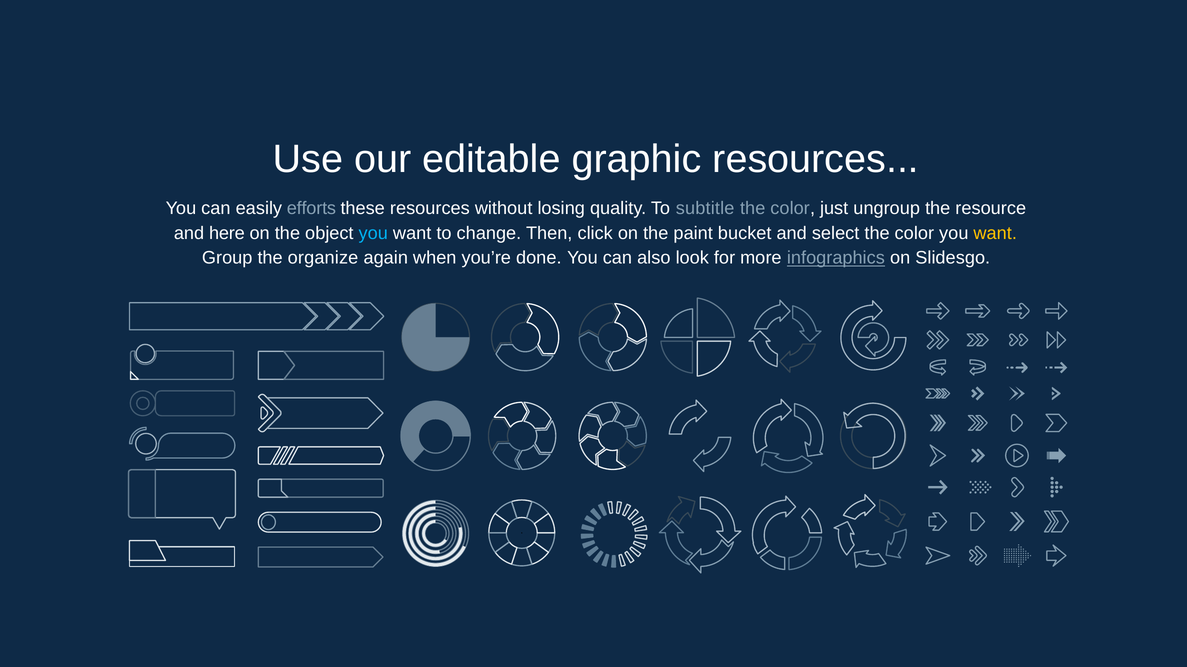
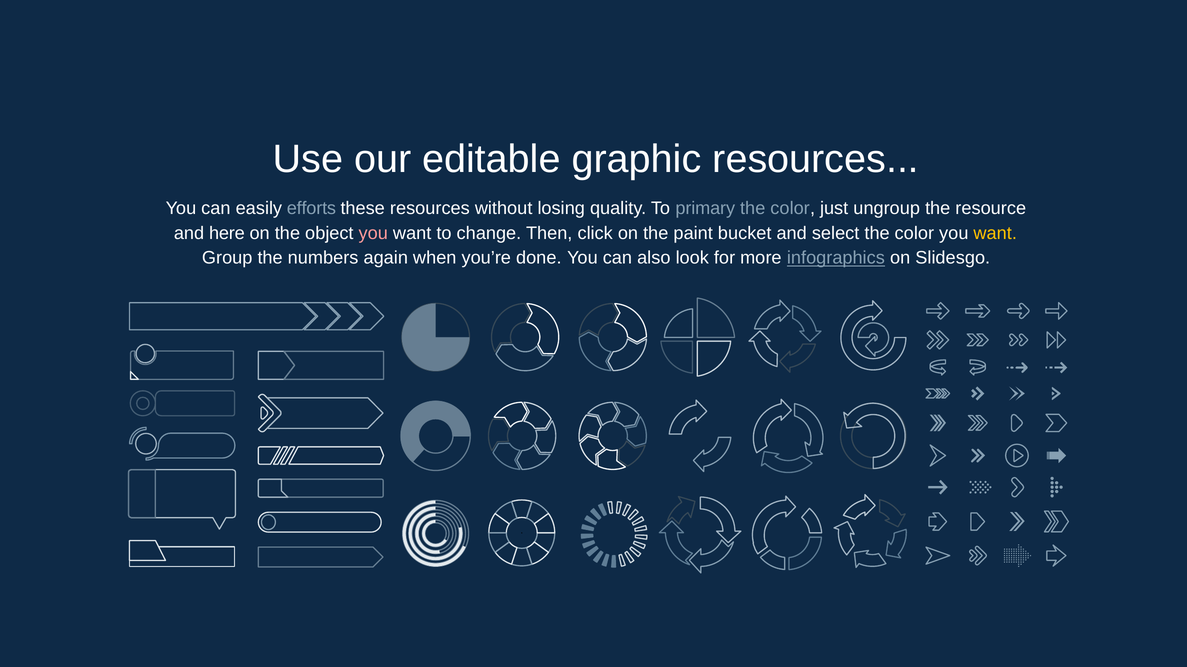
subtitle: subtitle -> primary (705, 208)
you colour: light blue -> pink (373, 233)
organize: organize -> numbers (323, 258)
